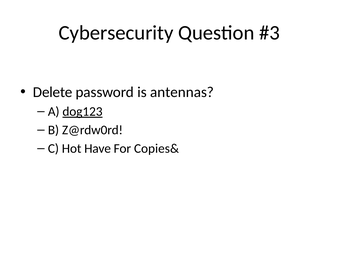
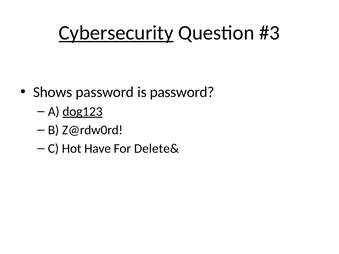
Cybersecurity underline: none -> present (116, 33)
Delete: Delete -> Shows (53, 92)
is antennas: antennas -> password (182, 92)
Copies&: Copies& -> Delete& (156, 149)
